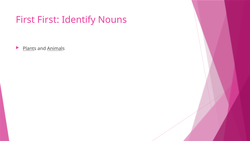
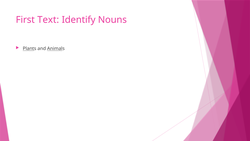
First First: First -> Text (48, 20)
